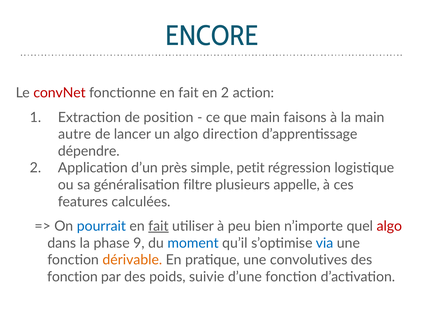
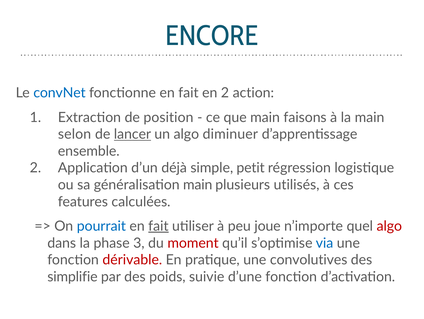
convNet colour: red -> blue (60, 93)
autre: autre -> selon (75, 134)
lancer underline: none -> present (132, 134)
direction: direction -> diminuer (230, 134)
dépendre: dépendre -> ensemble (89, 151)
près: près -> déjà (174, 168)
généralisation filtre: filtre -> main (198, 185)
appelle: appelle -> utilisés (297, 185)
bien: bien -> joue (268, 226)
9: 9 -> 3 (139, 243)
moment colour: blue -> red (193, 243)
dérivable colour: orange -> red (132, 260)
fonction: fonction -> simplifie (72, 277)
